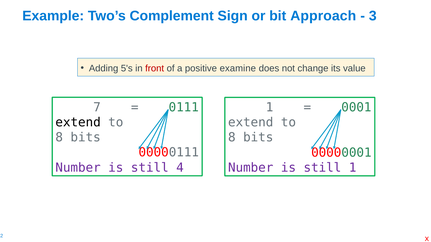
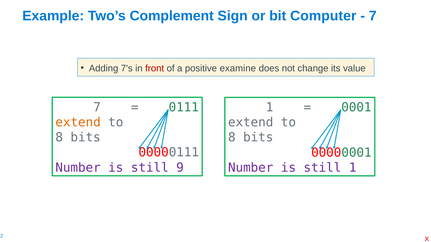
Approach: Approach -> Computer (323, 16)
3: 3 -> 7 (373, 16)
5's: 5's -> 7's (127, 68)
extend colour: black -> orange (78, 123)
4: 4 -> 9 (180, 168)
